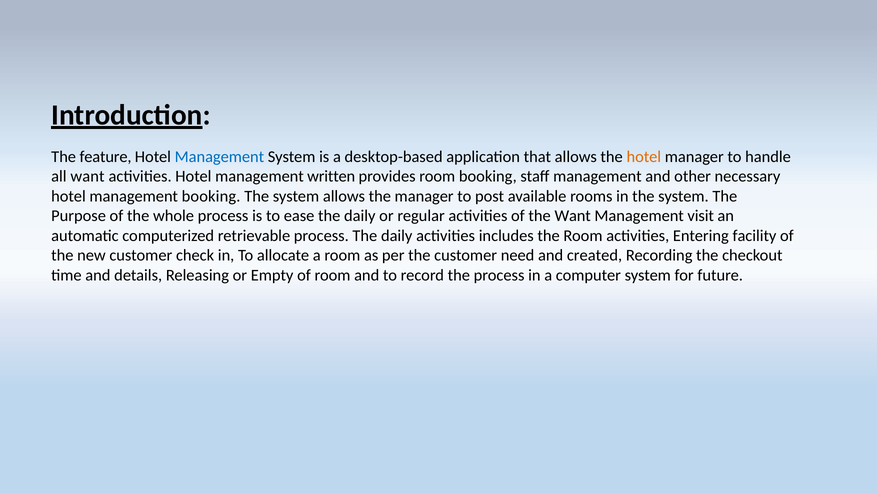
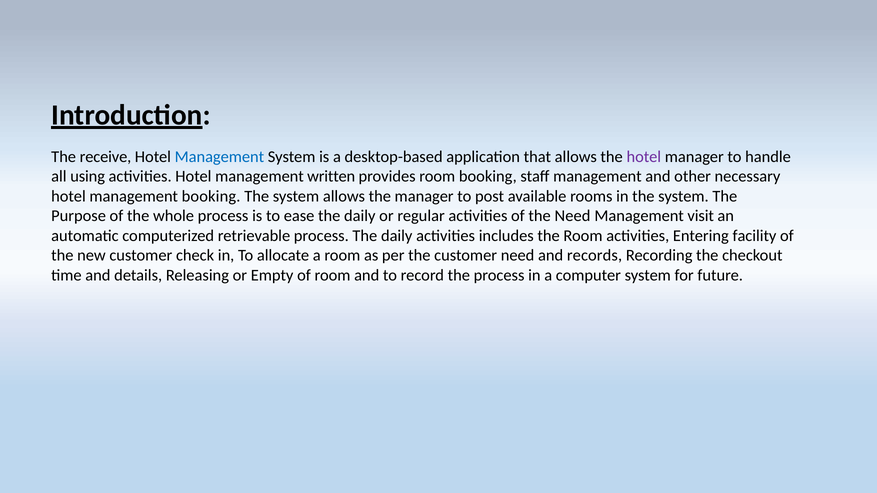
feature: feature -> receive (106, 157)
hotel colour: orange -> purple (644, 157)
all want: want -> using (88, 177)
the Want: Want -> Need (573, 216)
created: created -> records (594, 256)
